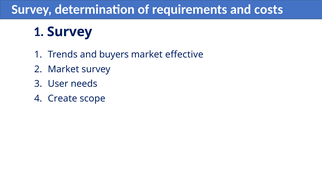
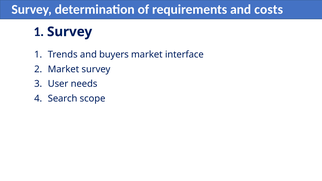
effective: effective -> interface (184, 55)
Create: Create -> Search (63, 99)
